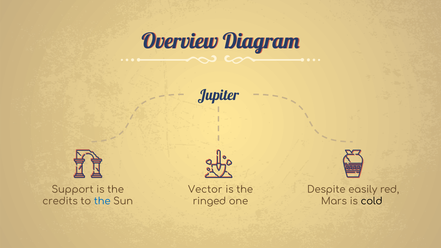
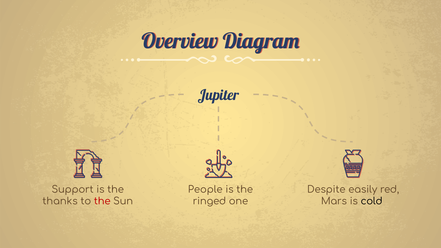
Vector: Vector -> People (205, 190)
credits: credits -> thanks (60, 201)
the colour: blue -> red (102, 201)
